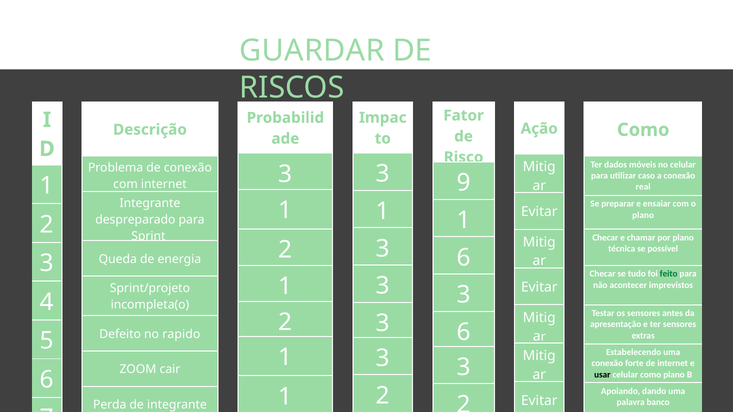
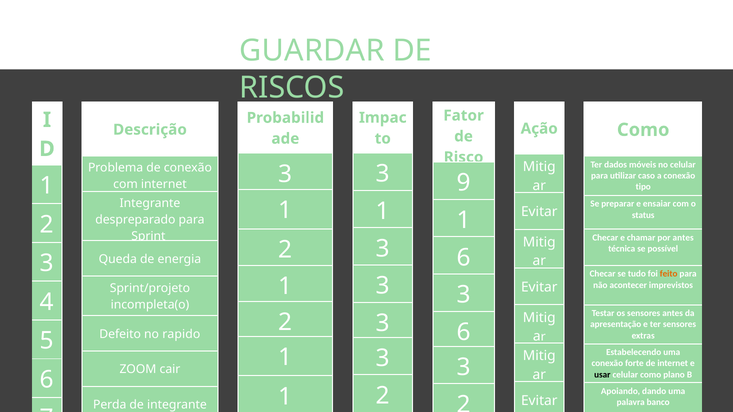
real: real -> tipo (643, 187)
plano: plano -> status (643, 215)
por plano: plano -> antes (683, 238)
feito colour: green -> orange (669, 274)
